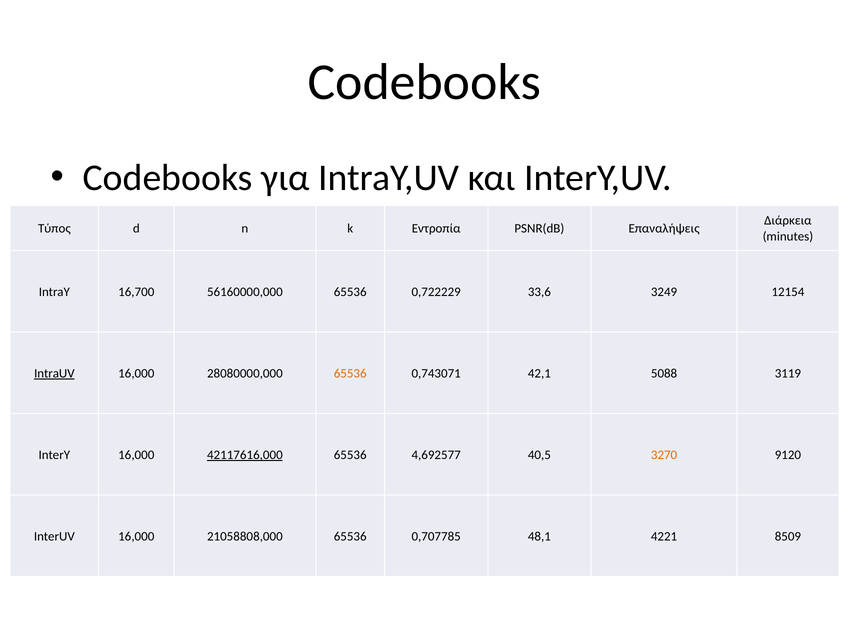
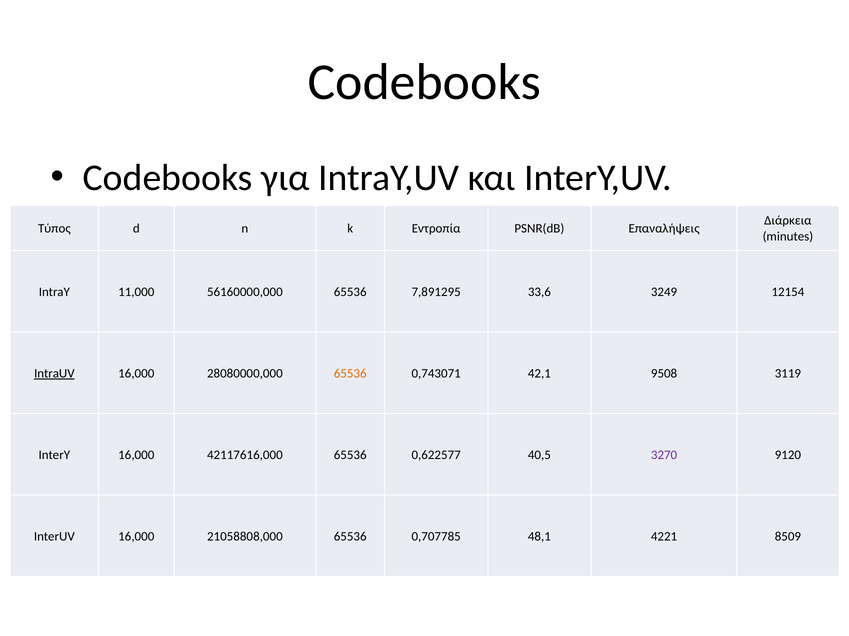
16,700: 16,700 -> 11,000 (136, 292)
0,722229: 0,722229 -> 7,891295 (436, 292)
5088: 5088 -> 9508 (664, 374)
42117616,000 underline: present -> none (245, 455)
4,692577: 4,692577 -> 0,622577 (436, 455)
3270 colour: orange -> purple (664, 455)
